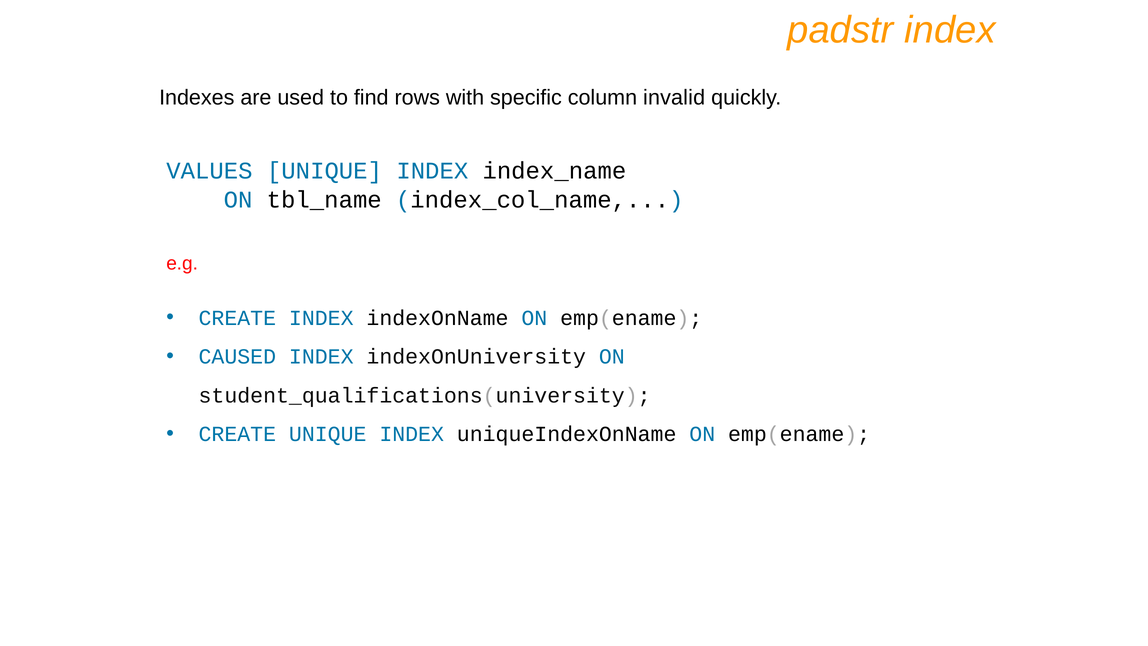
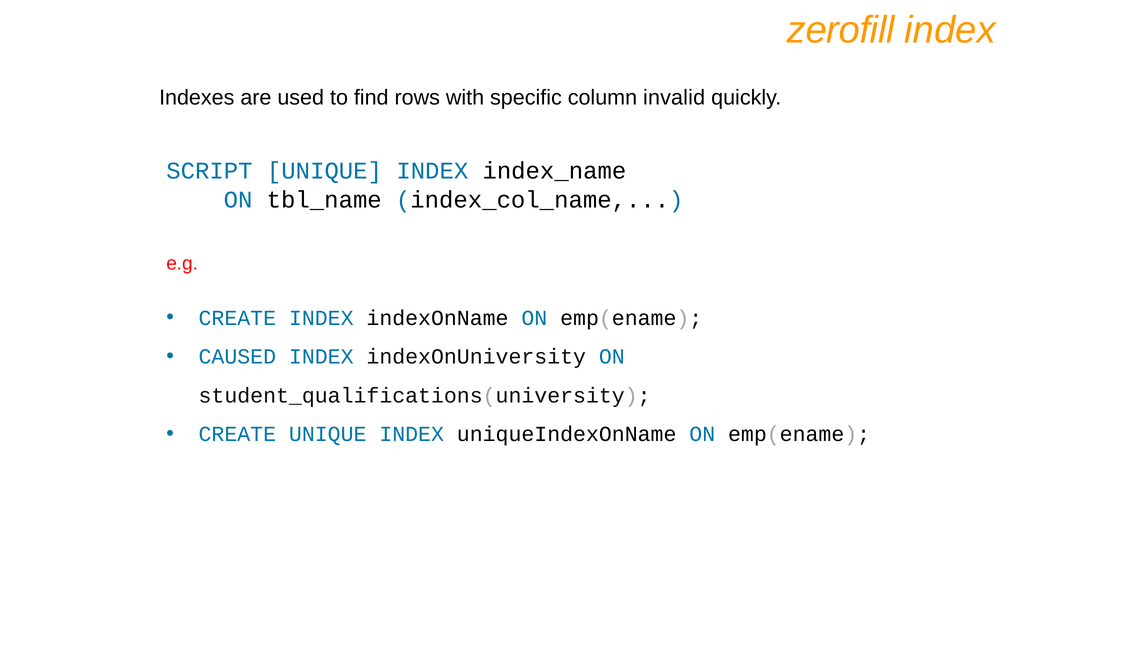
padstr: padstr -> zerofill (841, 30)
VALUES: VALUES -> SCRIPT (209, 171)
